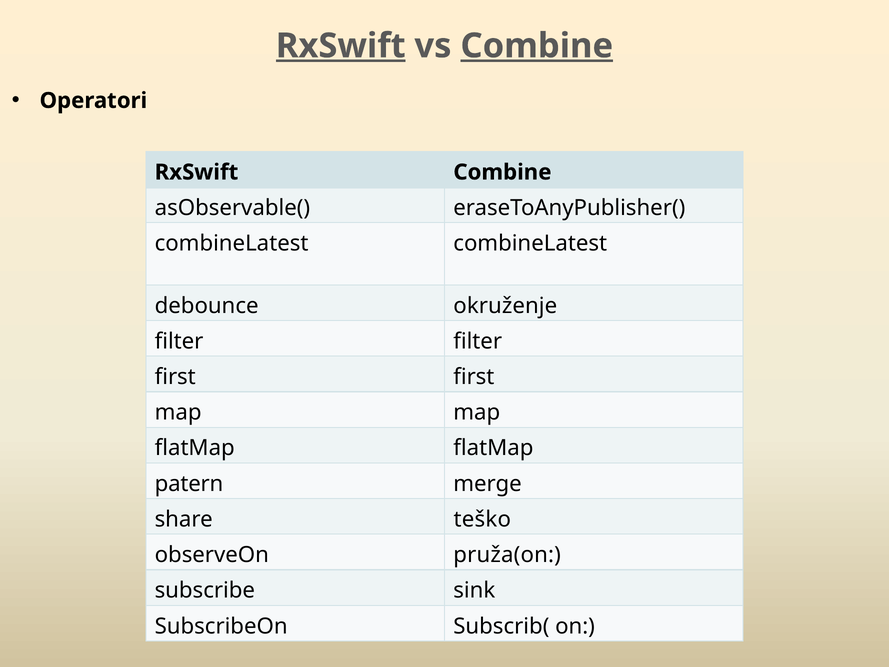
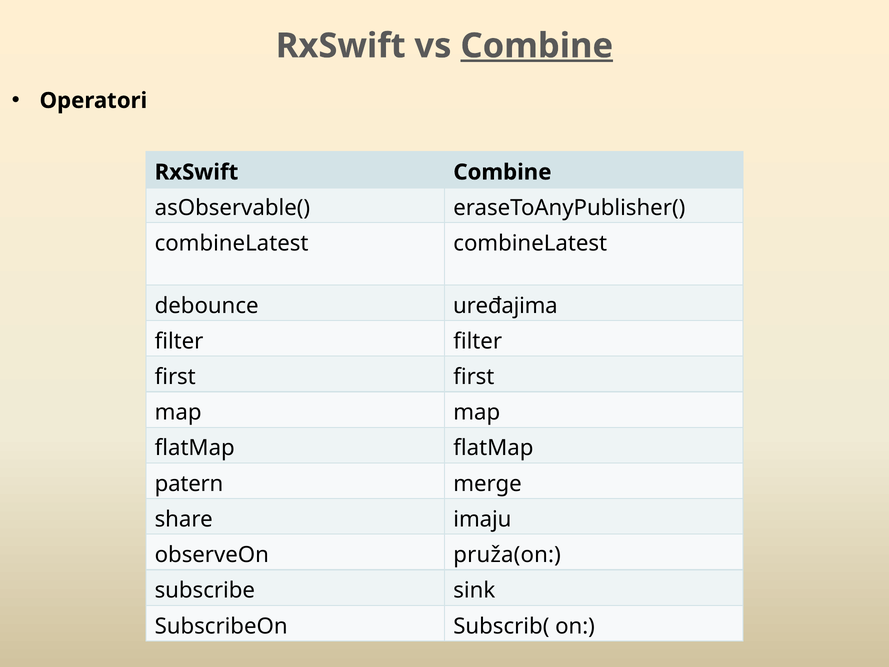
RxSwift underline: present -> none (341, 46)
okruženje: okruženje -> uređajima (505, 306)
teško: teško -> imaju (482, 519)
